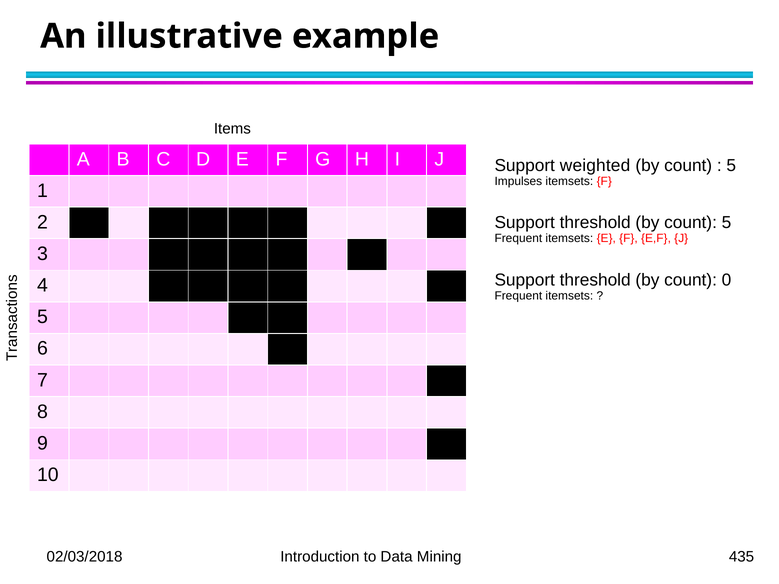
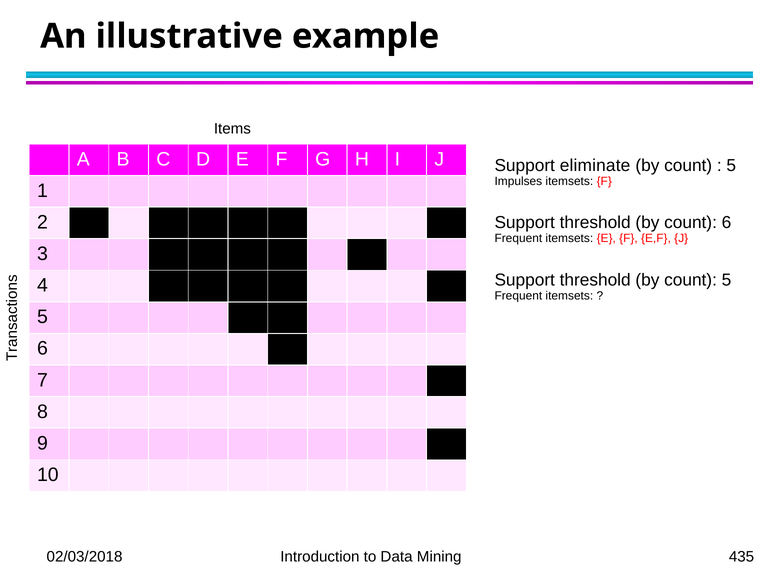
weighted: weighted -> eliminate (595, 165)
count 5: 5 -> 6 (727, 223)
count 0: 0 -> 5 (727, 280)
